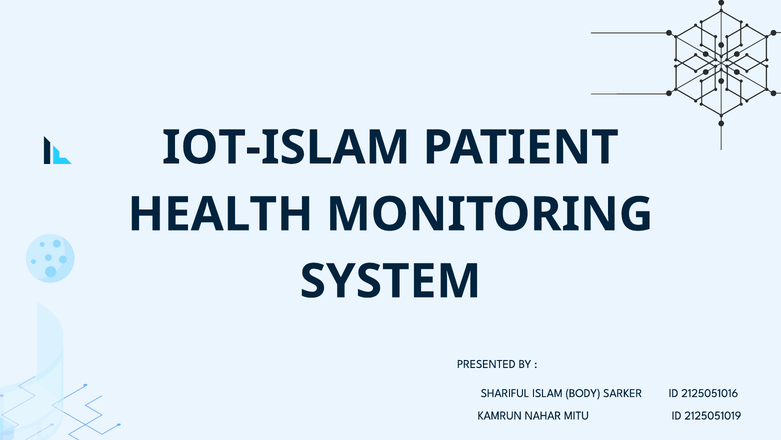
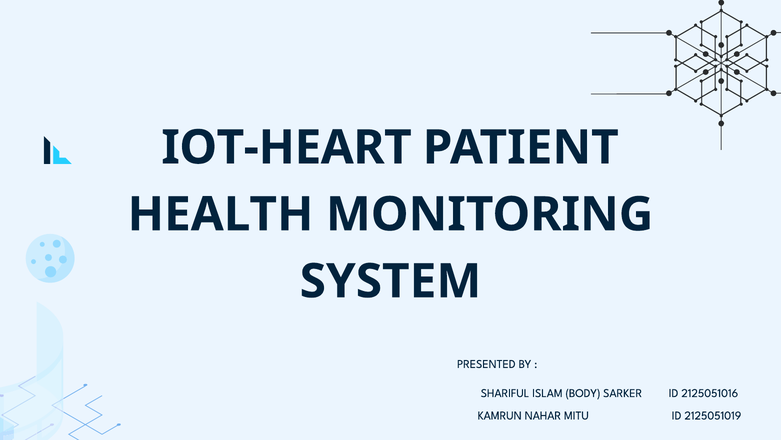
IOT-ISLAM: IOT-ISLAM -> IOT-HEART (286, 147)
